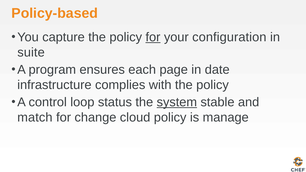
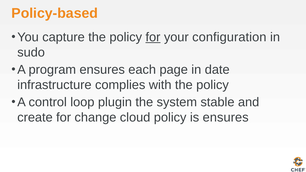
suite: suite -> sudo (31, 53)
status: status -> plugin (115, 102)
system underline: present -> none (177, 102)
match: match -> create (35, 118)
is manage: manage -> ensures (226, 118)
